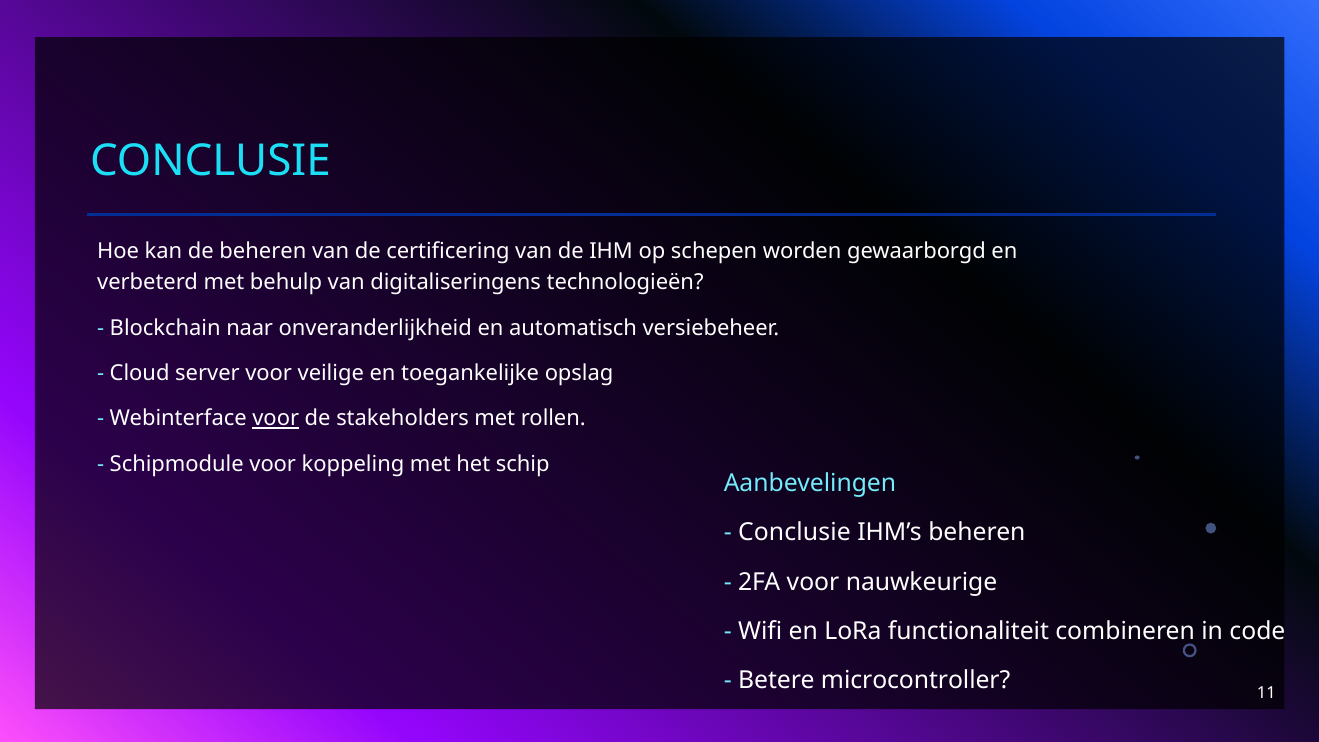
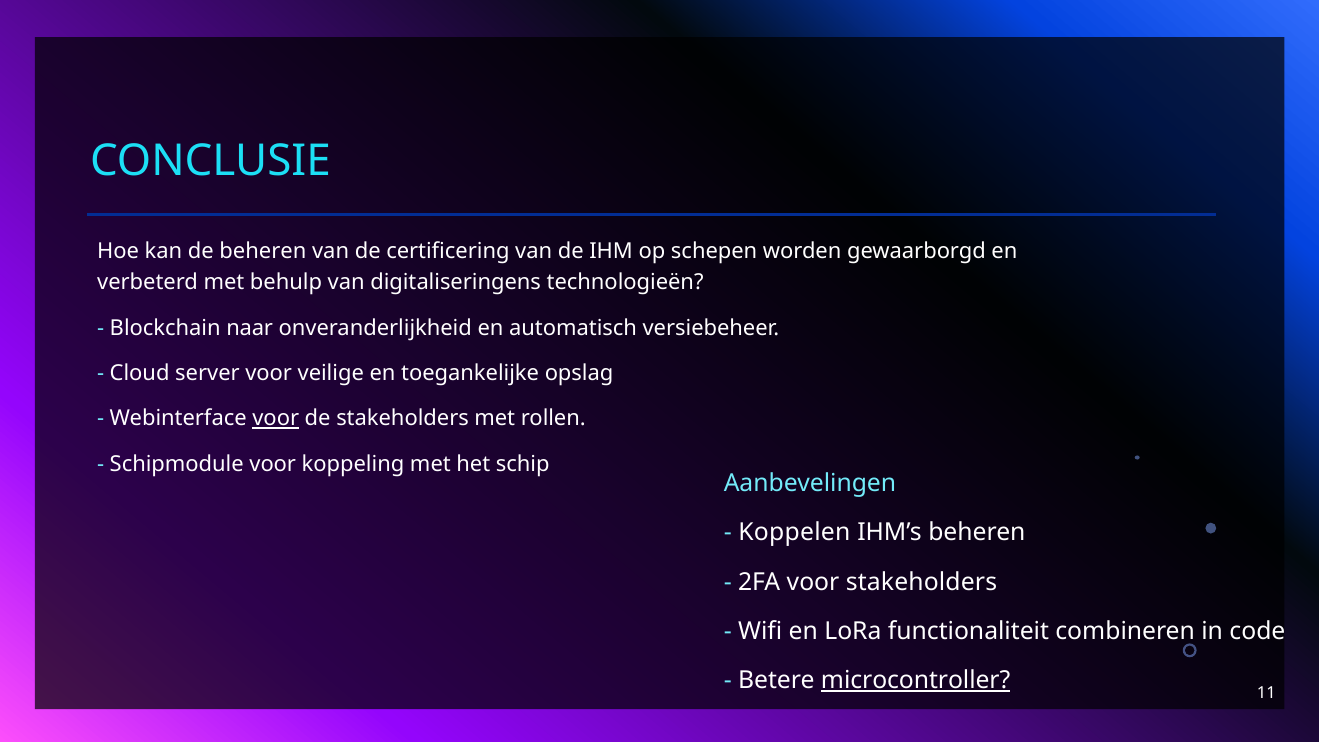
Conclusie: Conclusie -> Koppelen (794, 532)
voor nauwkeurige: nauwkeurige -> stakeholders (921, 582)
microcontroller underline: none -> present (916, 680)
